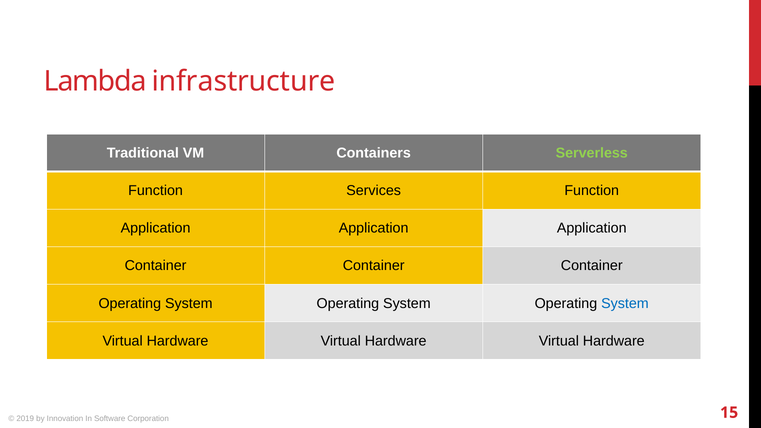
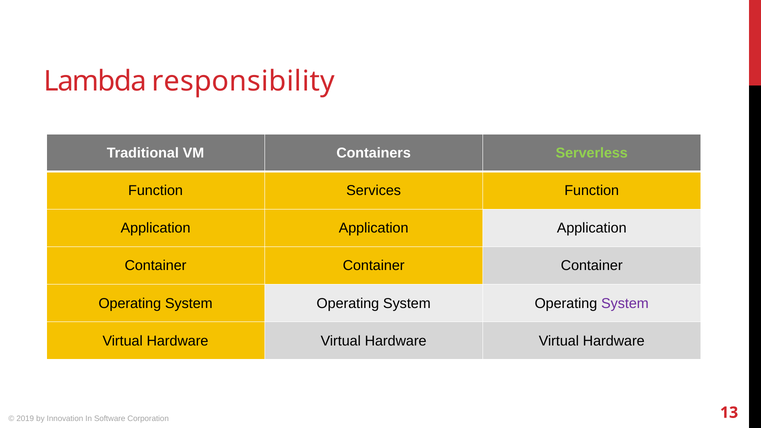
infrastructure: infrastructure -> responsibility (243, 81)
System colour: blue -> purple (625, 303)
15: 15 -> 13 (729, 413)
